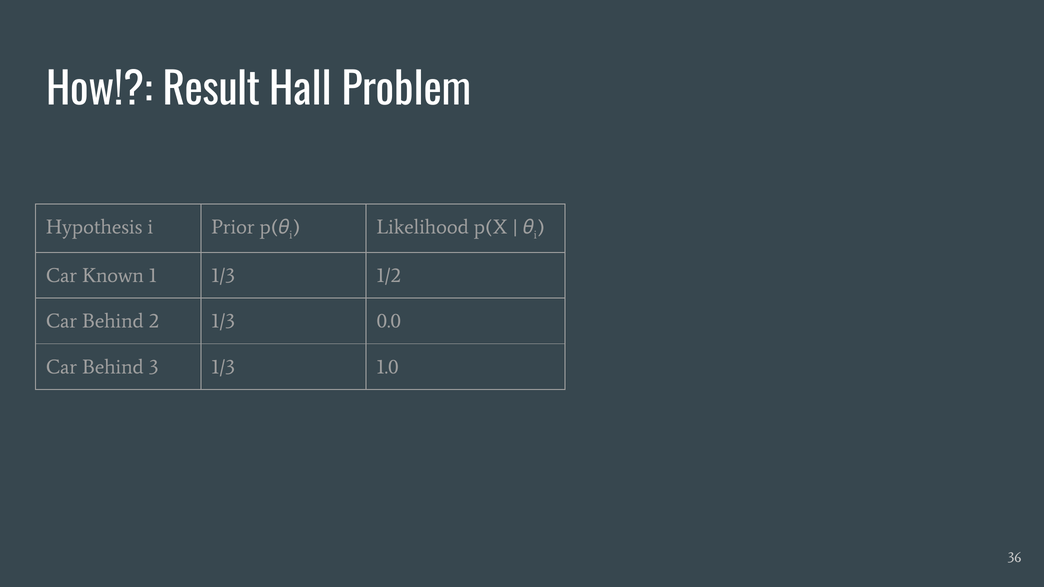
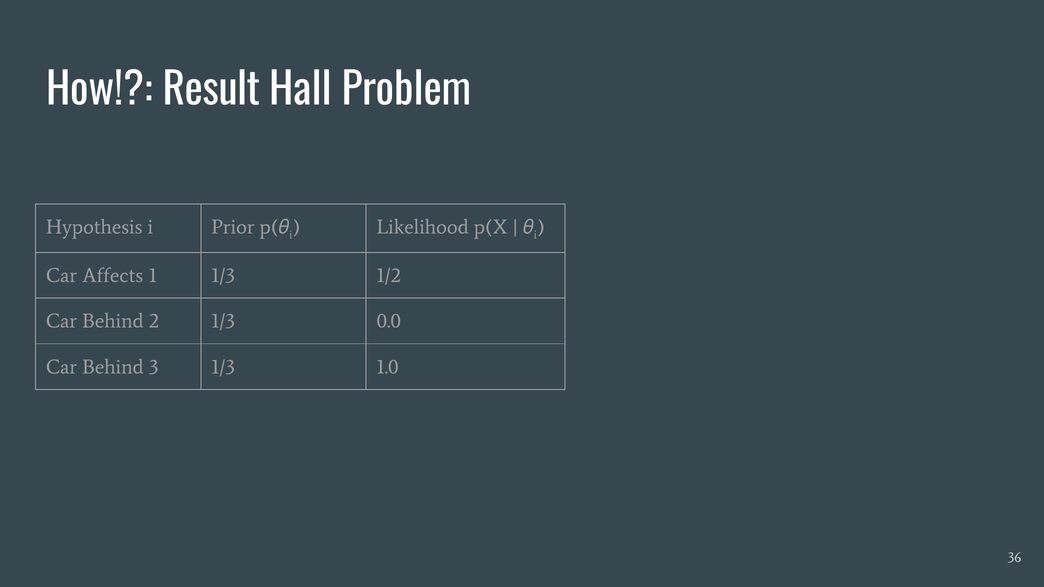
Known: Known -> Affects (113, 276)
